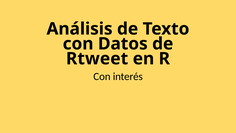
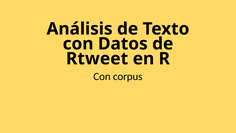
interés: interés -> corpus (128, 76)
